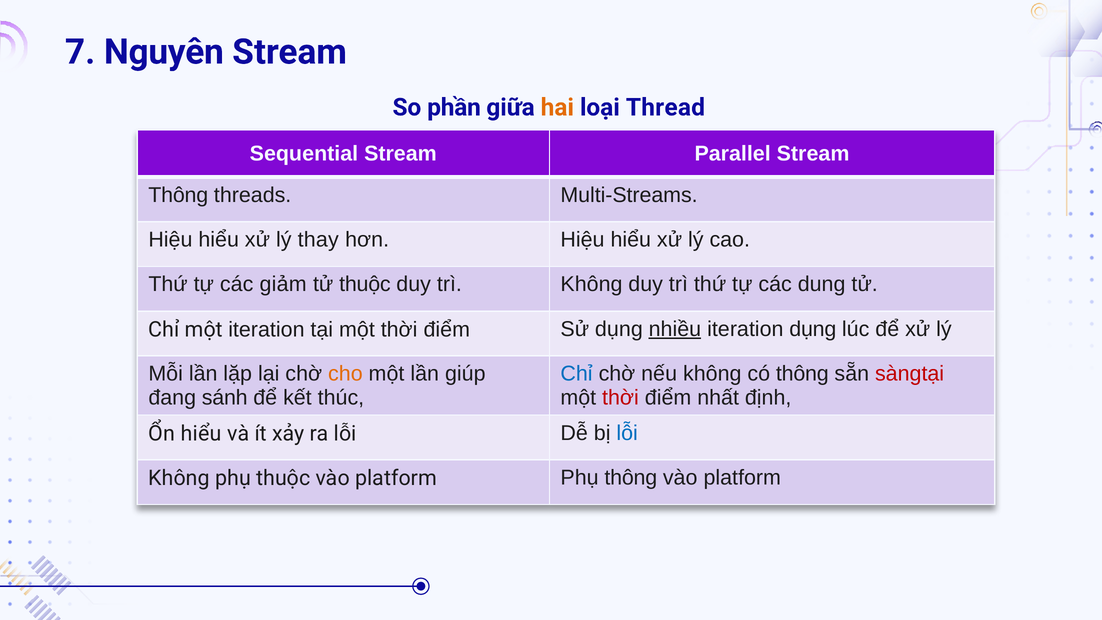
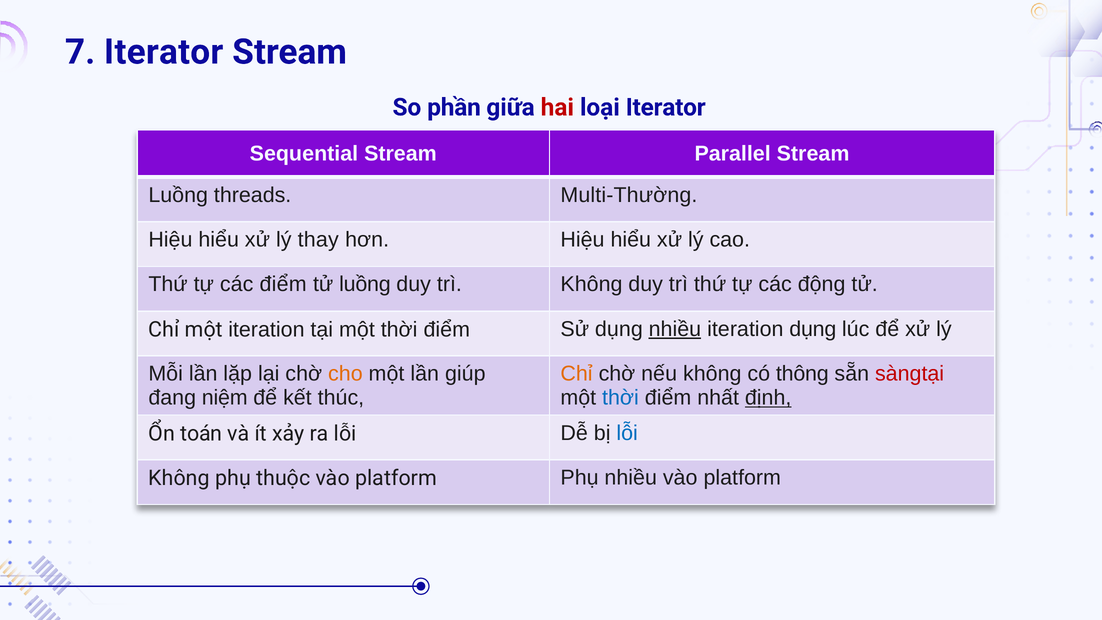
7 Nguyên: Nguyên -> Iterator (164, 52)
hai colour: orange -> red (557, 107)
loại Thread: Thread -> Iterator (666, 107)
Thông: Thông -> Luồng (178, 195)
Multi-Streams: Multi-Streams -> Multi-Thường (629, 195)
các giảm: giảm -> điểm (283, 284)
tử thuộc: thuộc -> luồng (365, 284)
dung: dung -> động (822, 284)
Chỉ colour: blue -> orange (577, 374)
sánh: sánh -> niệm (225, 398)
thời colour: red -> blue (620, 398)
định underline: none -> present (768, 398)
Ổn hiểu: hiểu -> toán (201, 433)
Phụ thông: thông -> nhiều (631, 478)
